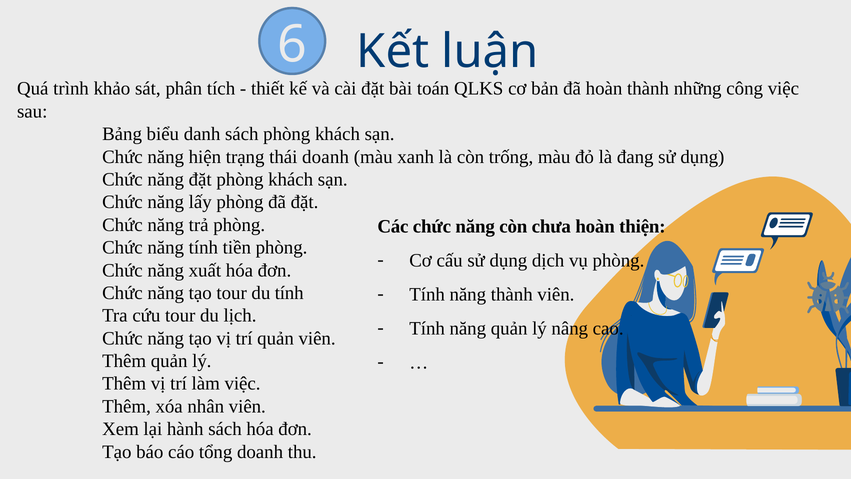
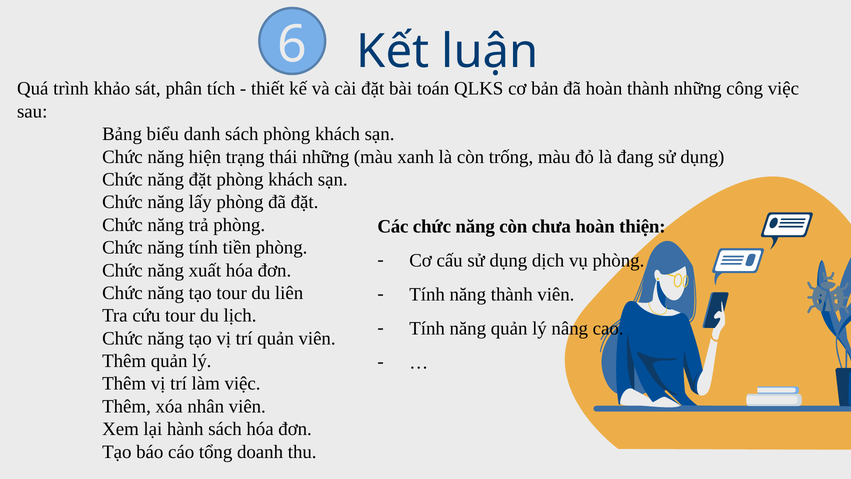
thái doanh: doanh -> những (326, 157)
du tính: tính -> liên (289, 293)
